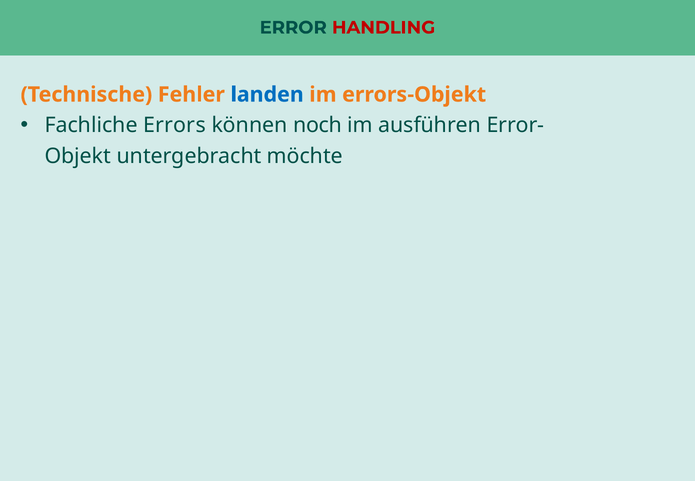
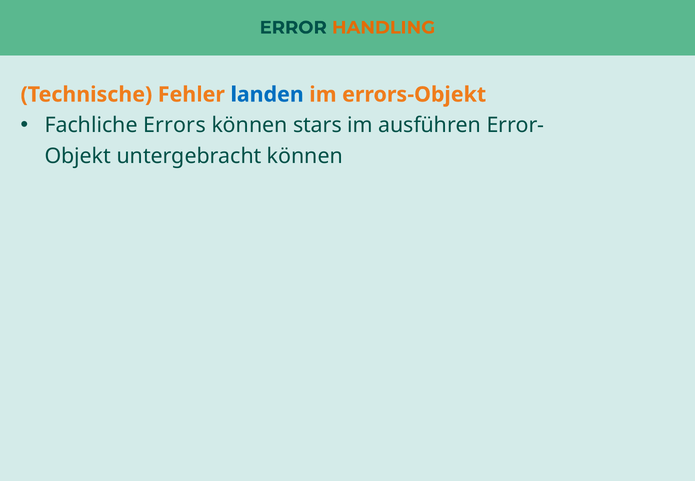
HANDLING colour: red -> orange (384, 28)
noch: noch -> stars (317, 125)
untergebracht möchte: möchte -> können (305, 156)
